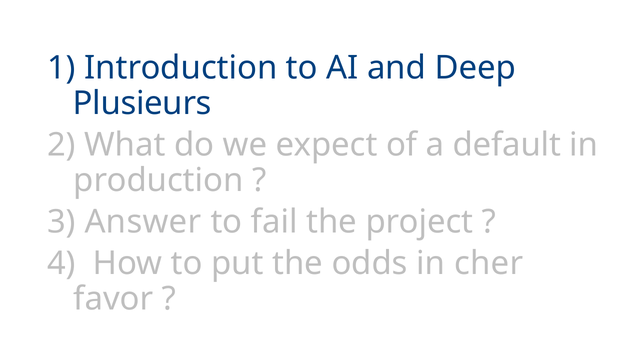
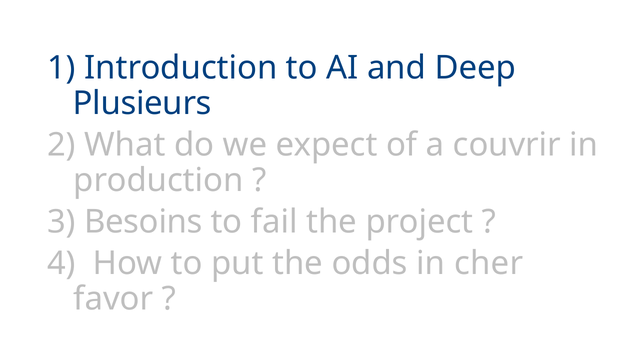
default: default -> couvrir (507, 145)
Answer: Answer -> Besoins (143, 222)
